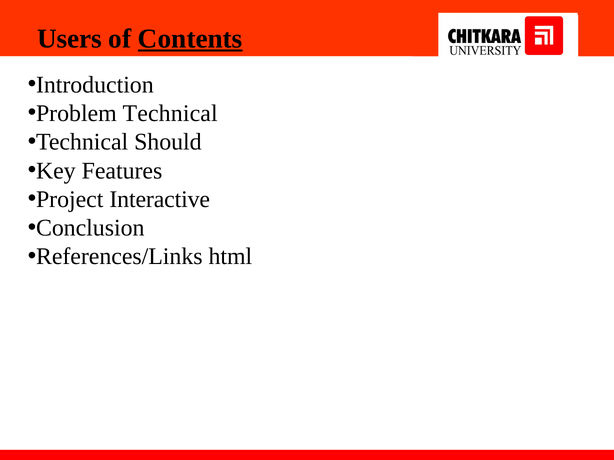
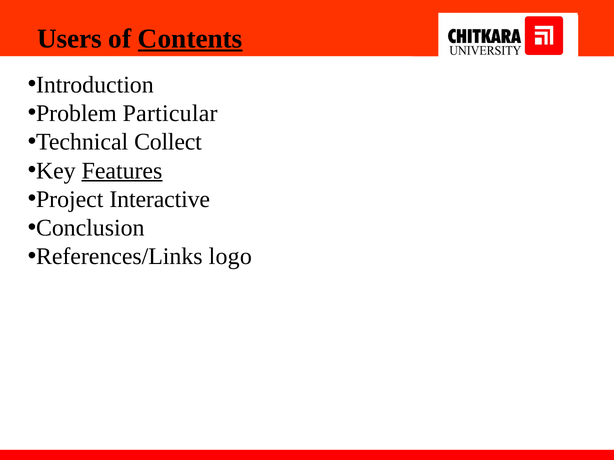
Problem Technical: Technical -> Particular (170, 114)
Should: Should -> Collect (168, 142)
Features underline: none -> present (122, 171)
html: html -> logo (230, 257)
